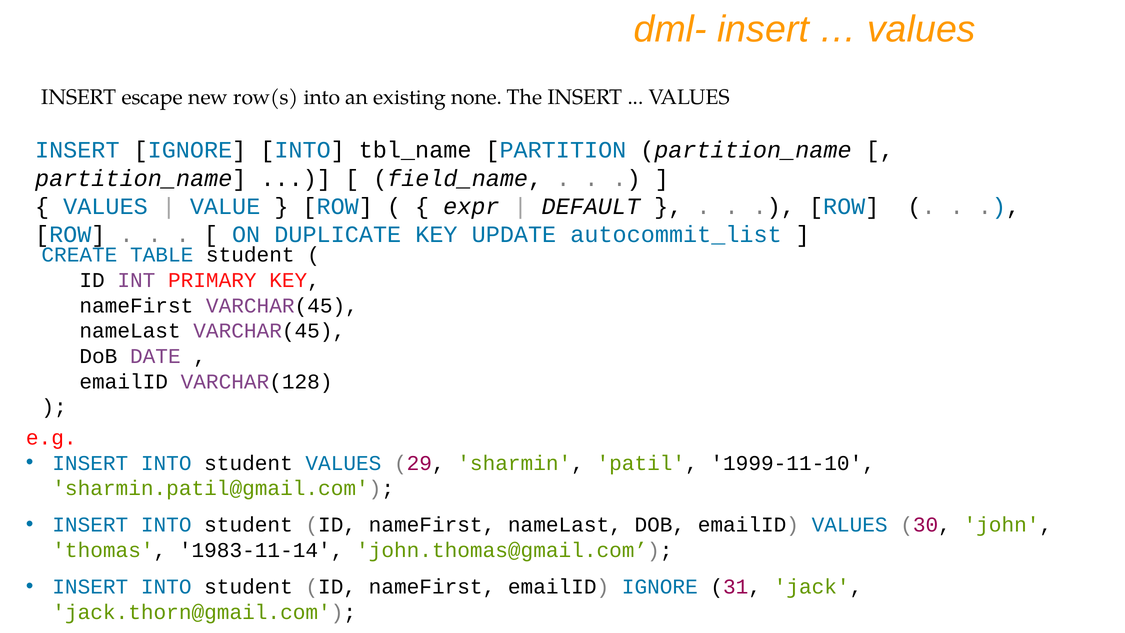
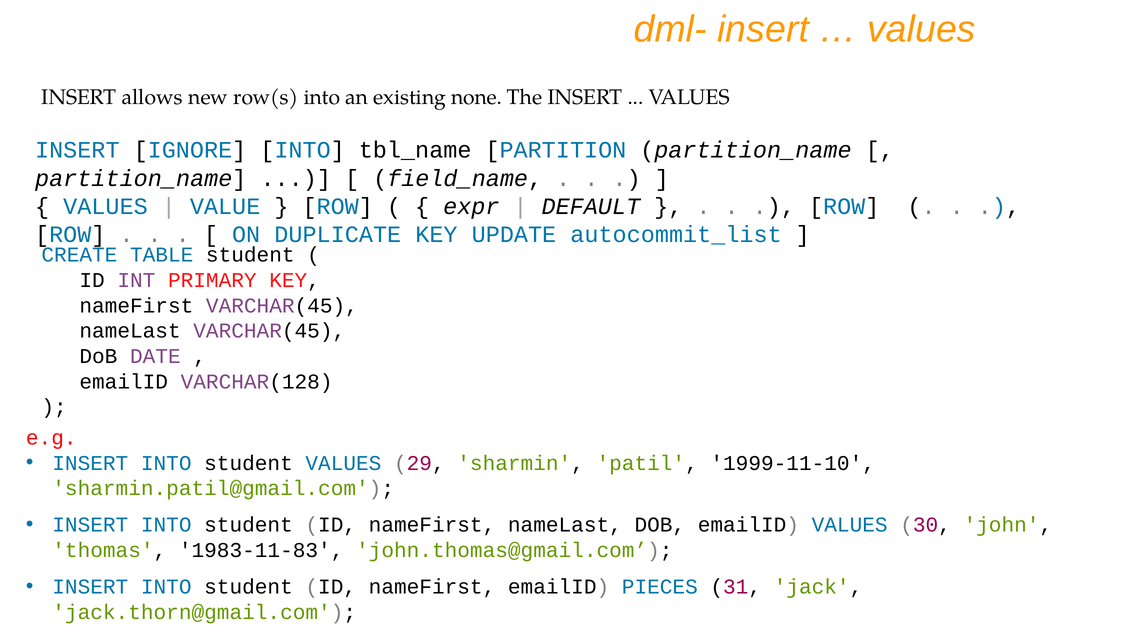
escape: escape -> allows (152, 97)
1983-11-14: 1983-11-14 -> 1983-11-83 (261, 550)
emailID IGNORE: IGNORE -> PIECES (660, 587)
